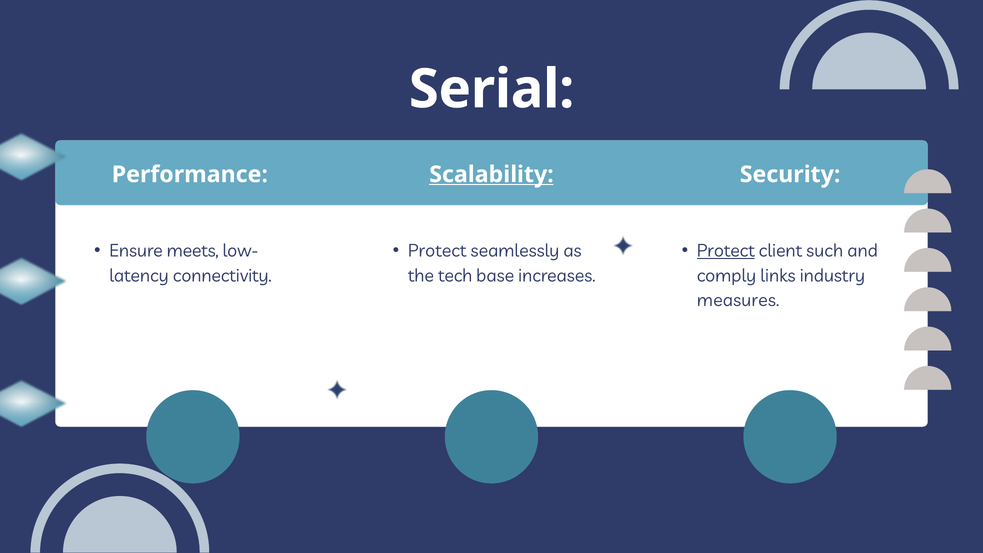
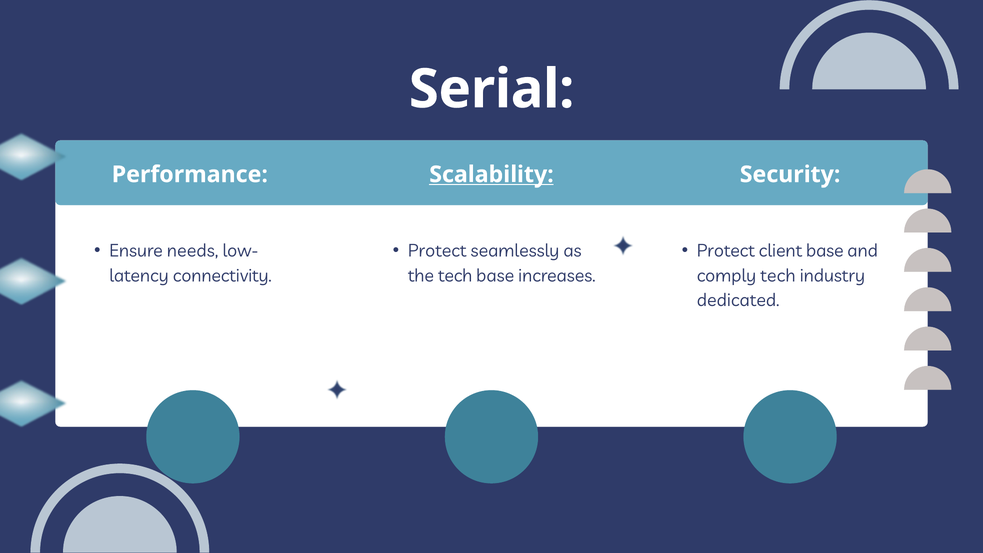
meets: meets -> needs (192, 251)
Protect underline: present -> none (726, 251)
client such: such -> base (825, 251)
comply links: links -> tech (778, 276)
measures: measures -> dedicated (738, 300)
